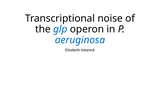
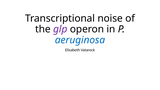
glp colour: blue -> purple (60, 29)
